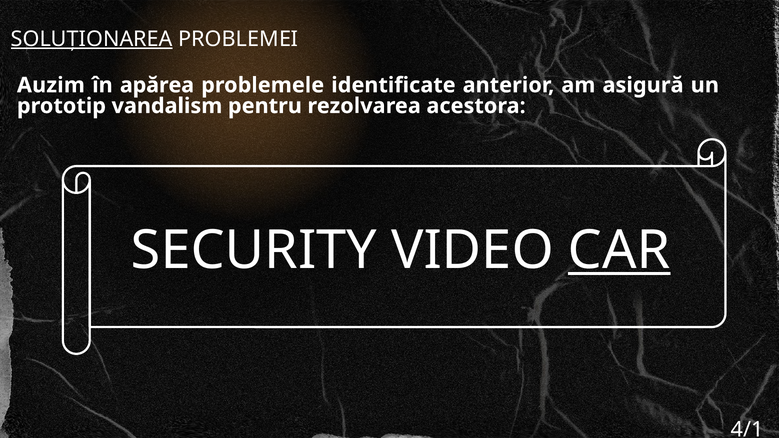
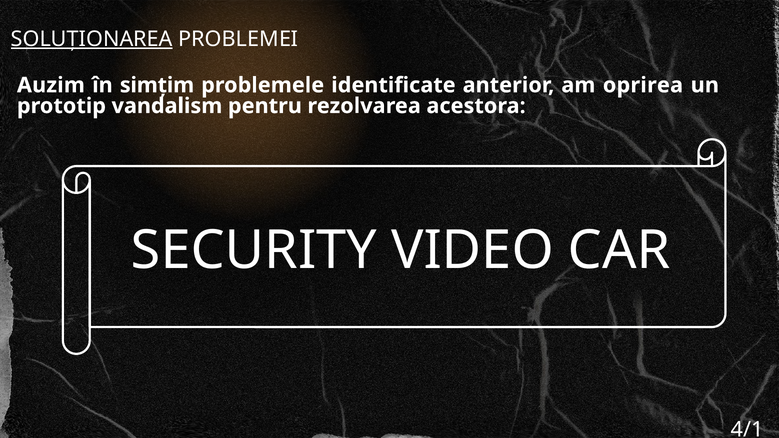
apărea: apărea -> simțim (157, 85)
asigură: asigură -> oprirea (643, 85)
CAR underline: present -> none (619, 250)
